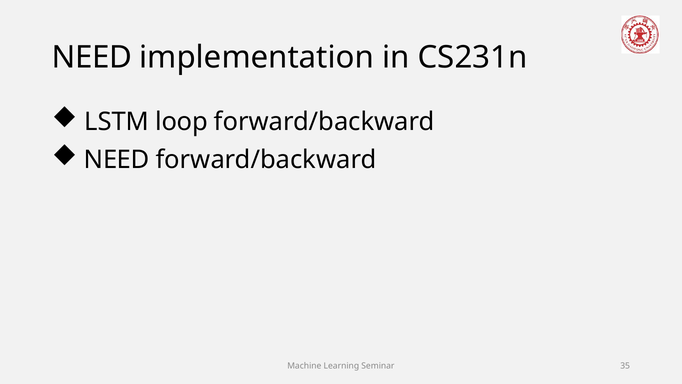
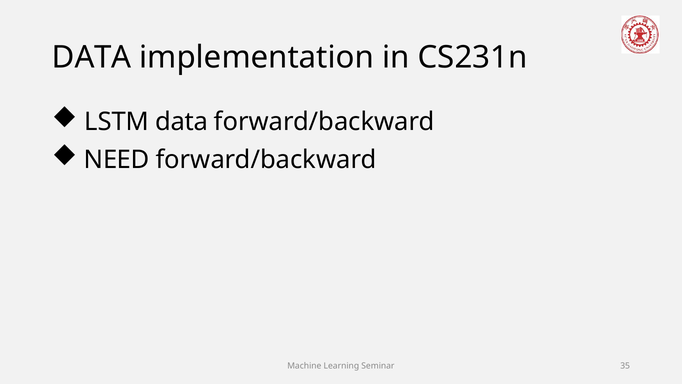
NEED: NEED -> DATA (92, 57)
LSTM loop: loop -> data (182, 122)
